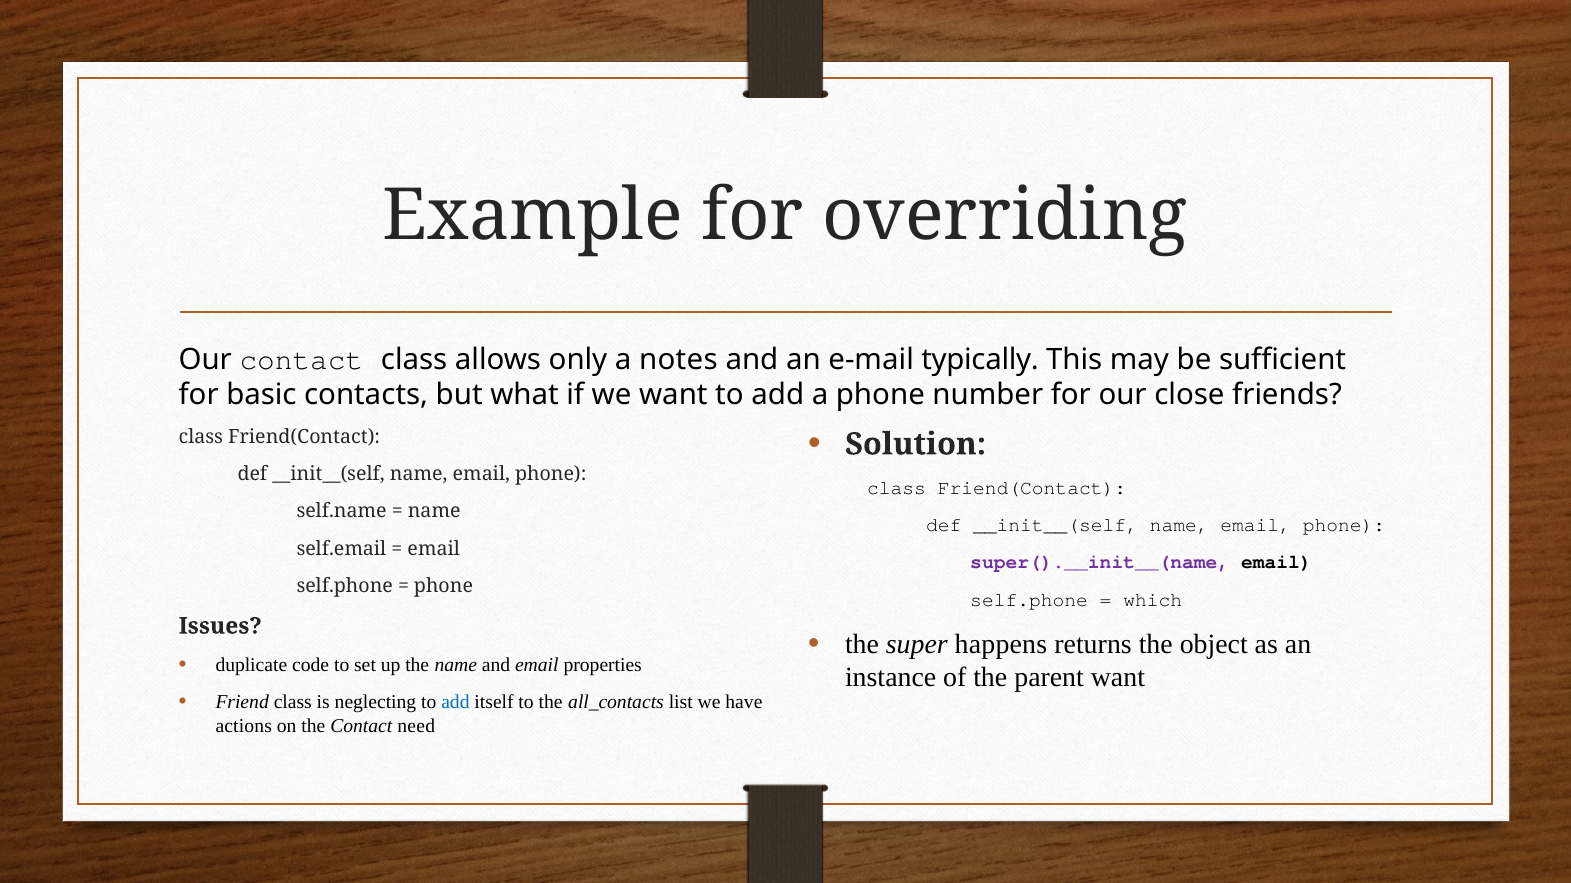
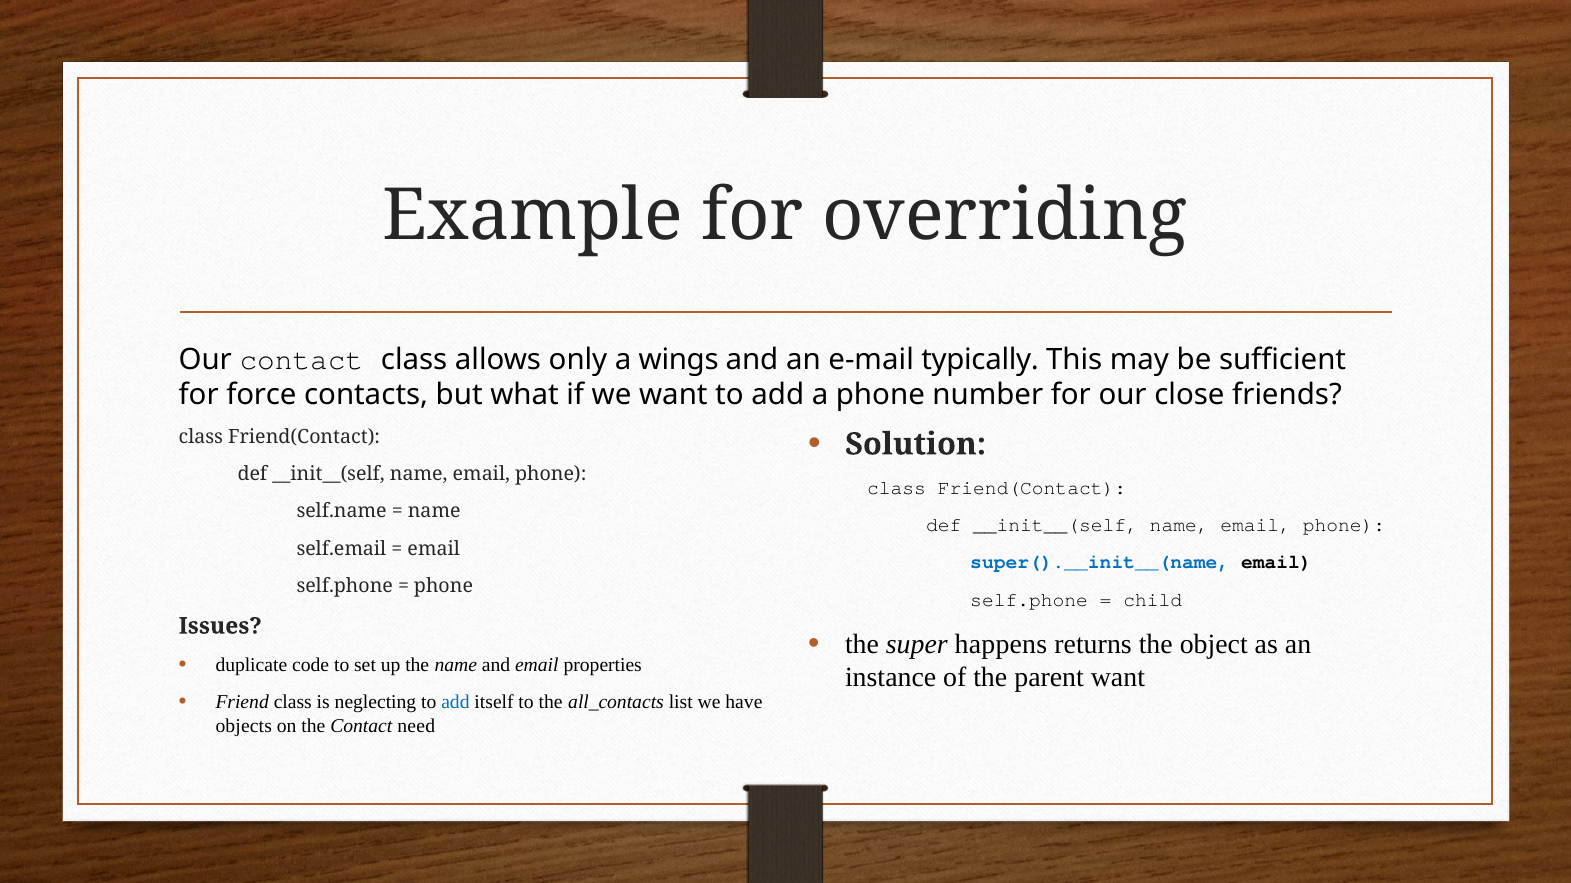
notes: notes -> wings (679, 360)
basic: basic -> force (261, 395)
super().__init__(name colour: purple -> blue (1100, 563)
which: which -> child (1153, 600)
actions: actions -> objects (244, 726)
